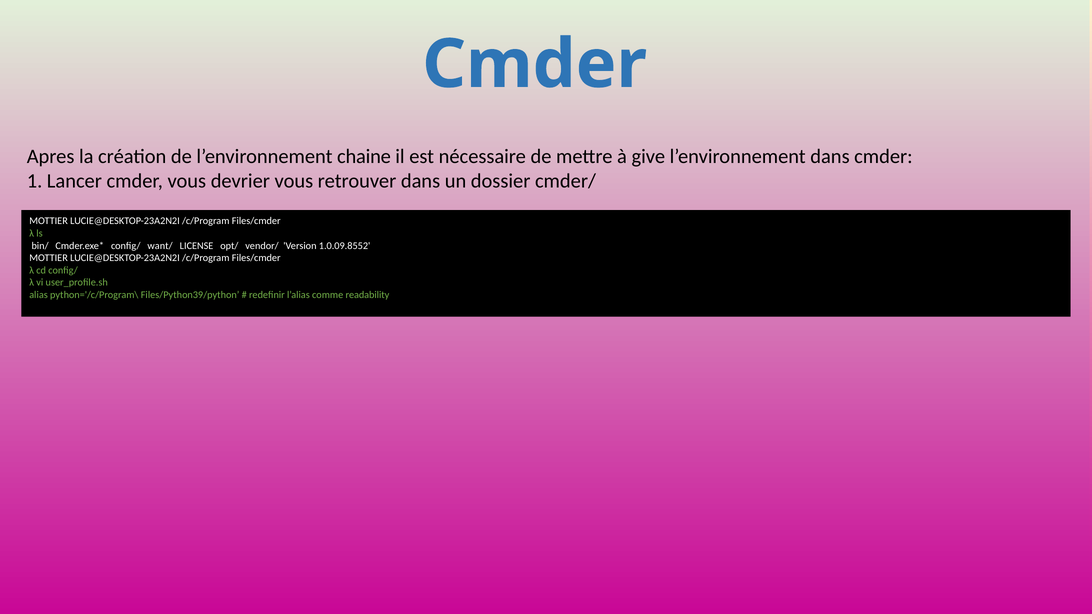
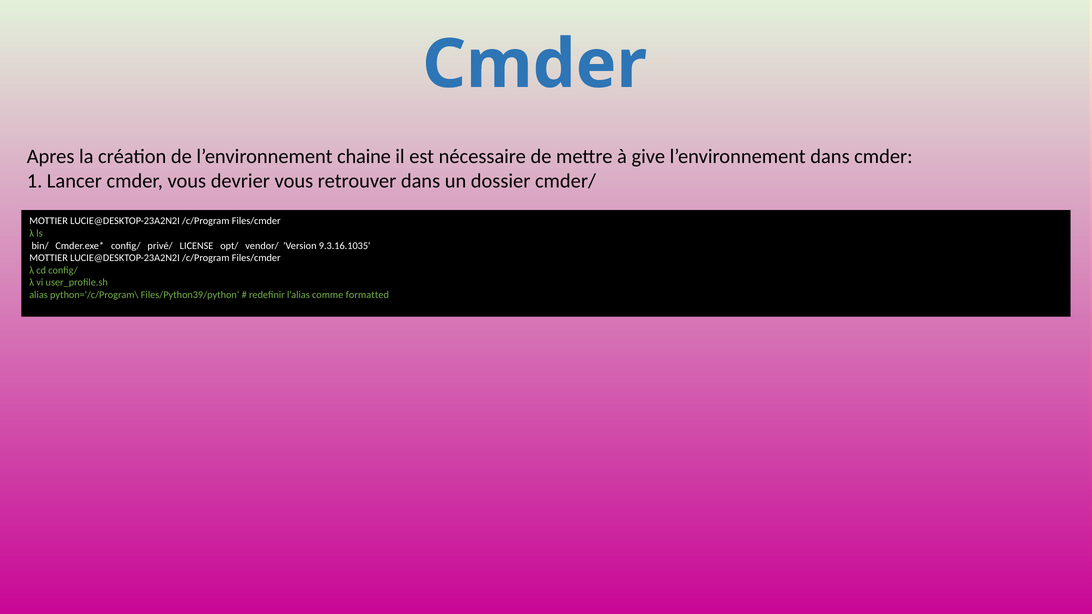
want/: want/ -> privé/ (160, 246)
1.0.09.8552: 1.0.09.8552 -> 9.3.16.1035 (345, 246)
readability: readability -> formatted (367, 295)
